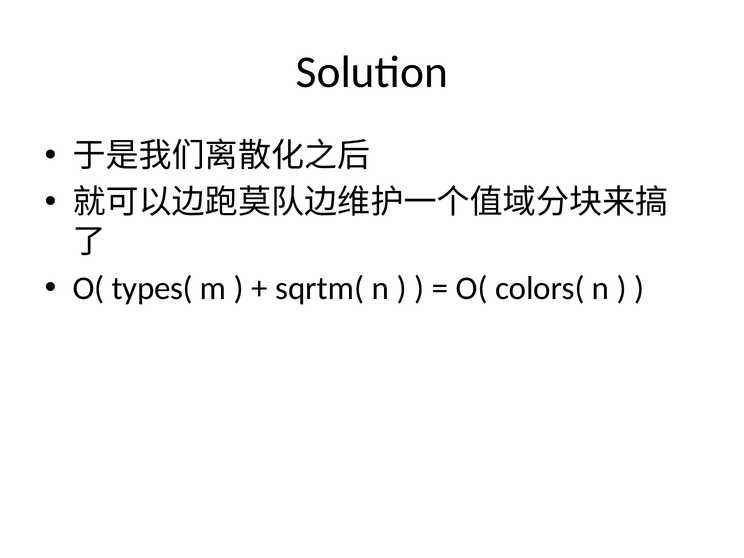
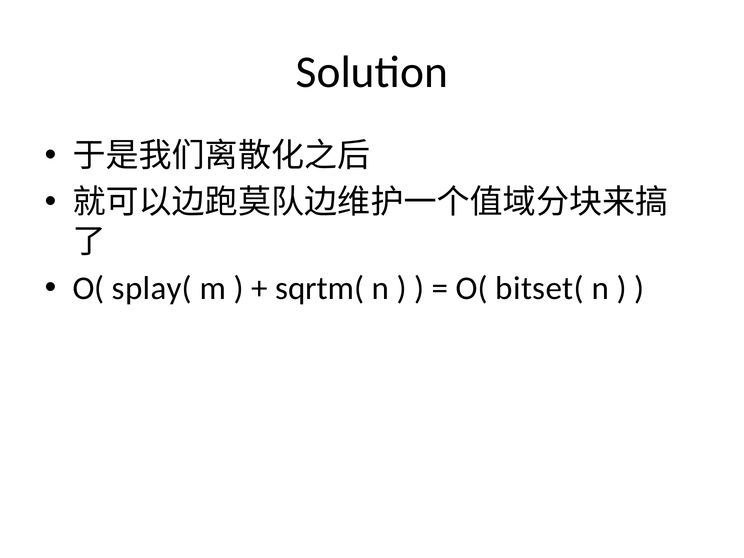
types(: types( -> splay( (152, 288)
colors(: colors( -> bitset( (540, 288)
